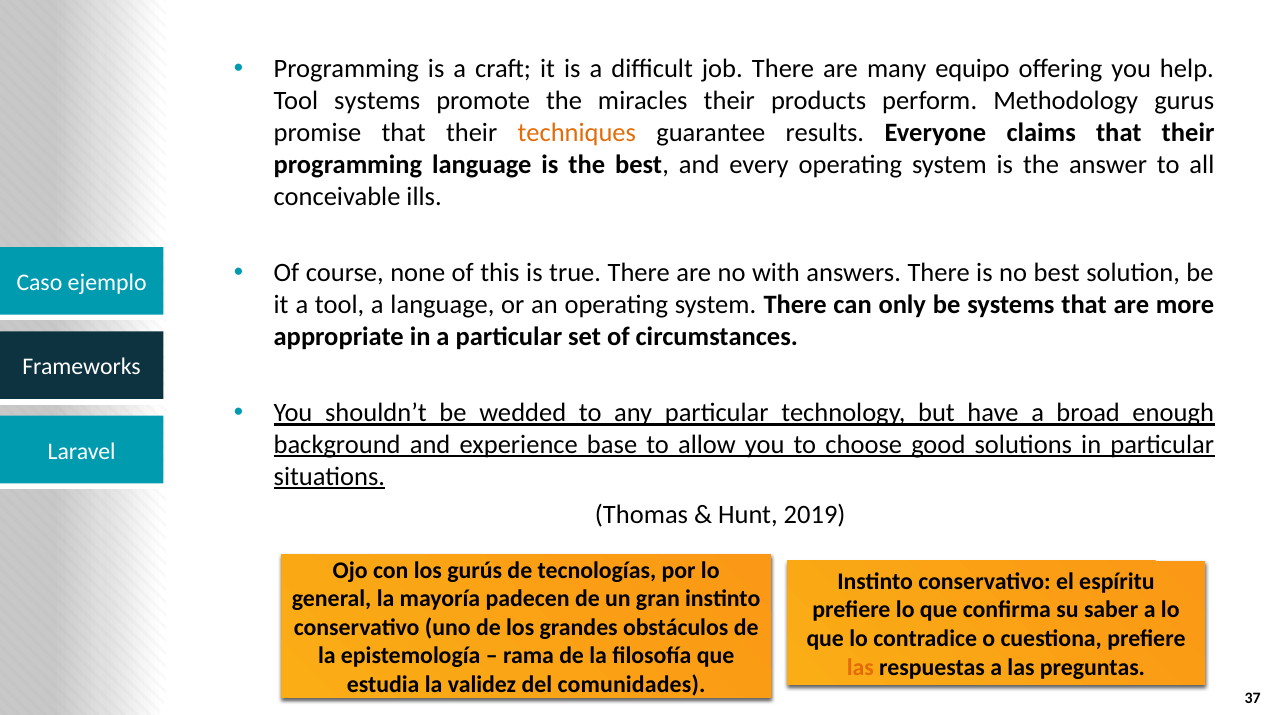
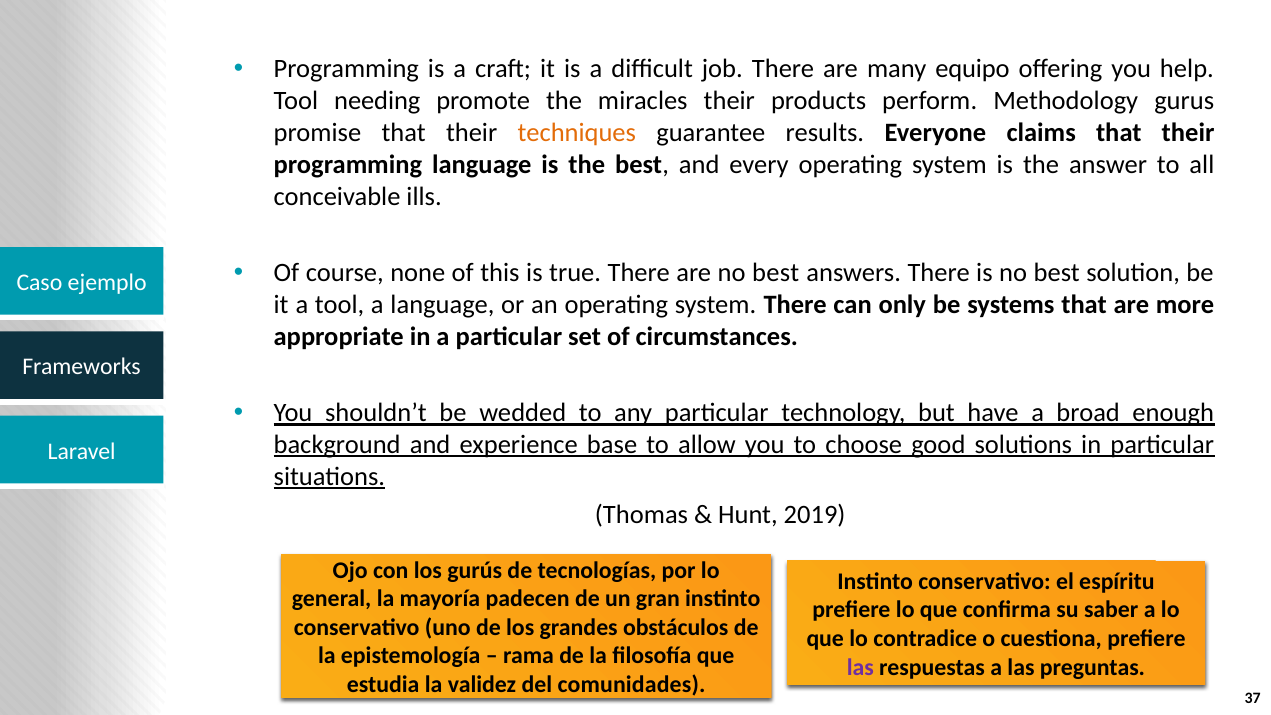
Tool systems: systems -> needing (377, 101)
are no with: with -> best (776, 273)
las colour: orange -> purple (860, 667)
